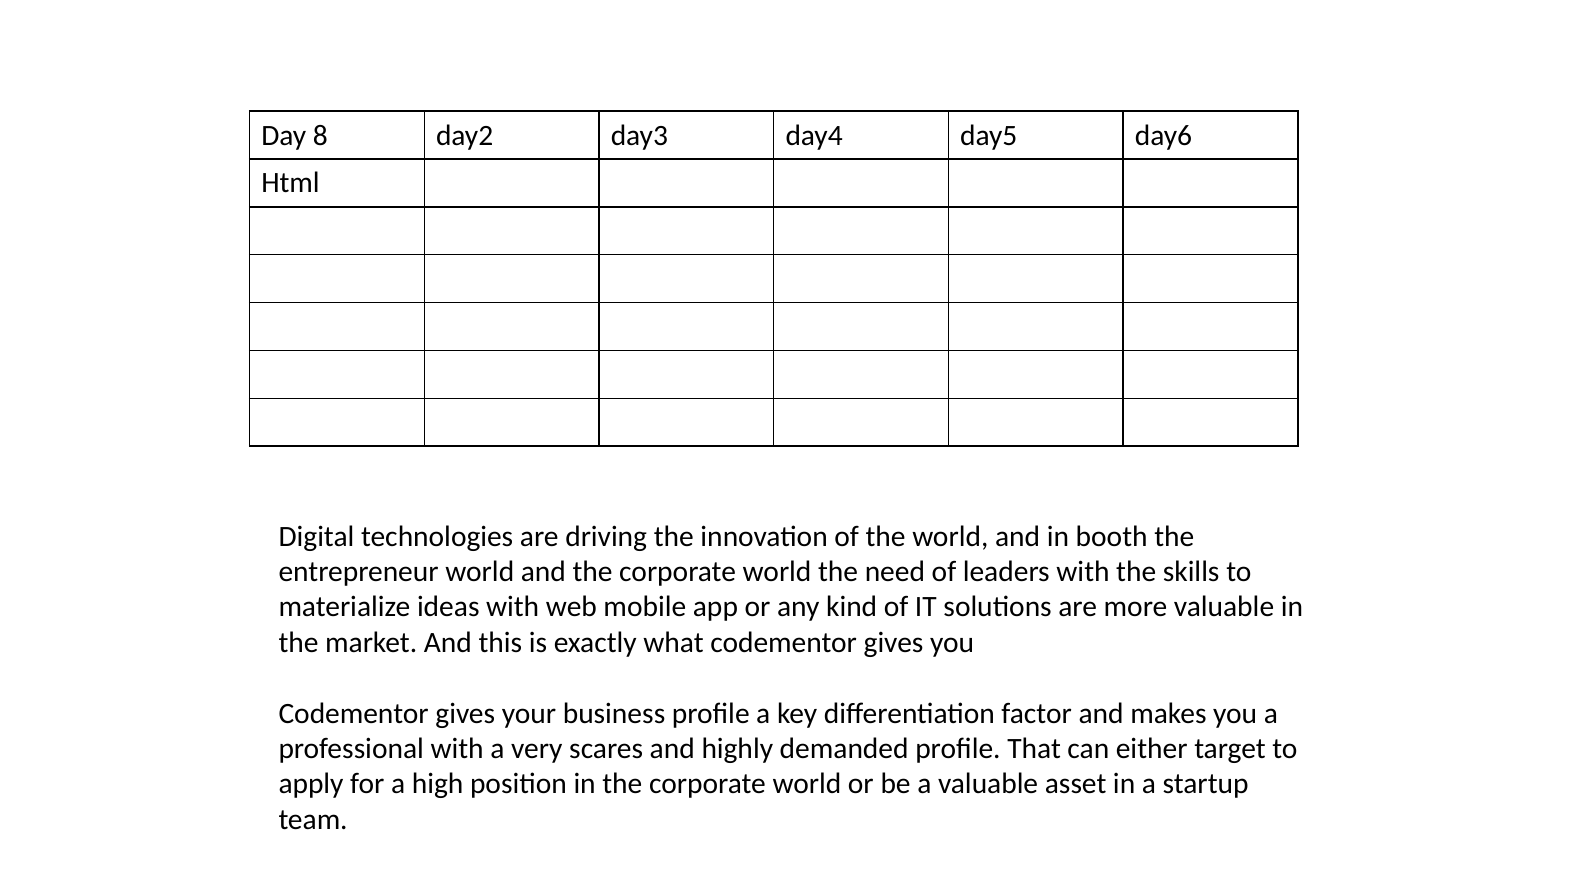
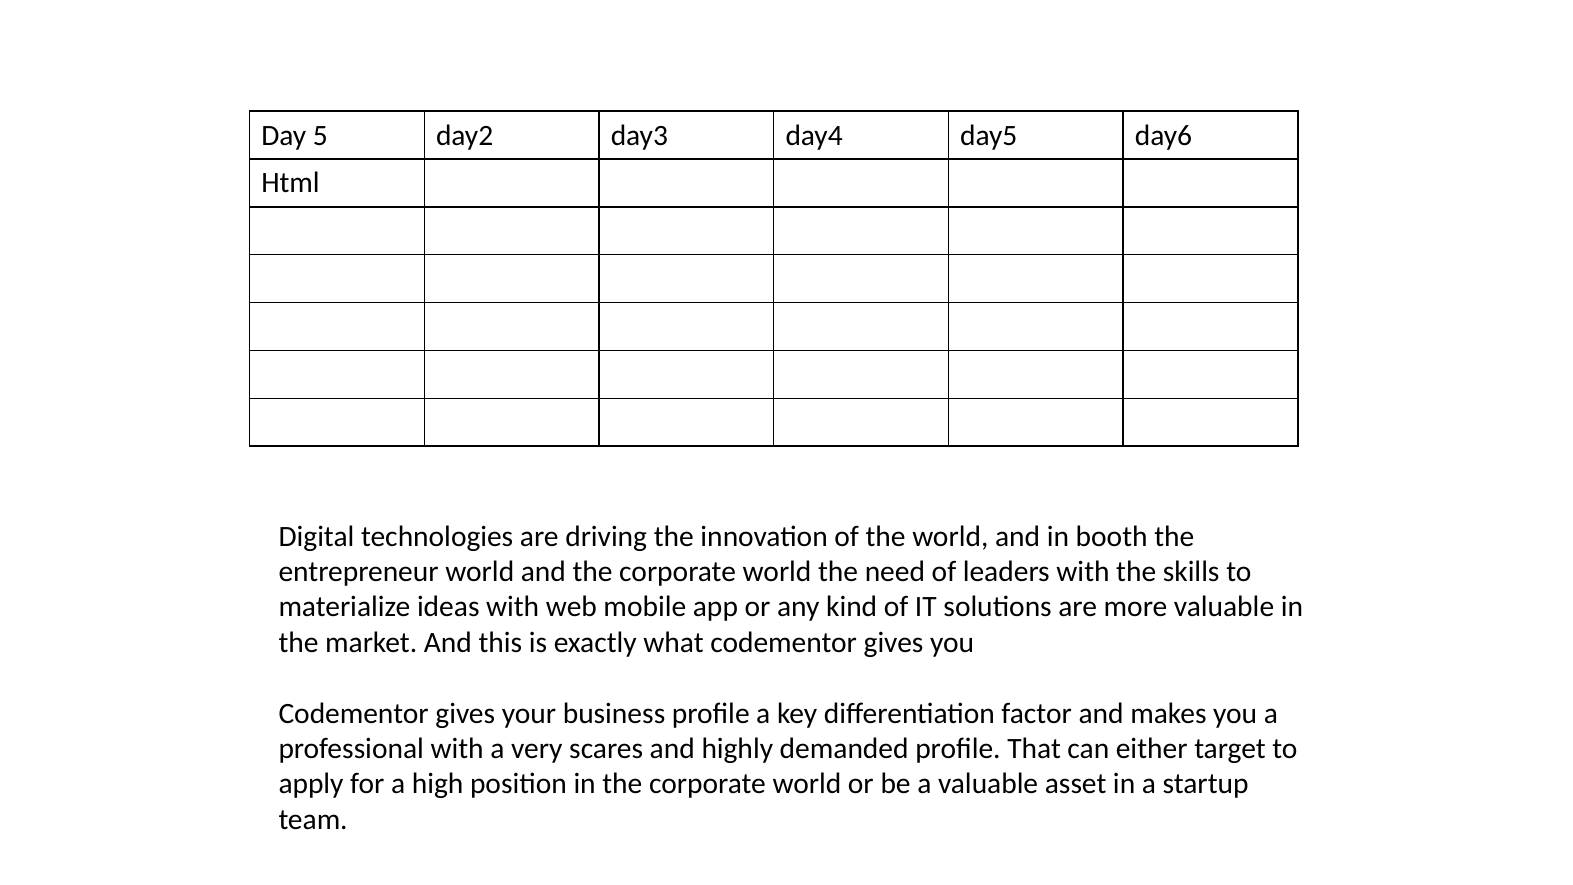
8: 8 -> 5 (320, 135)
